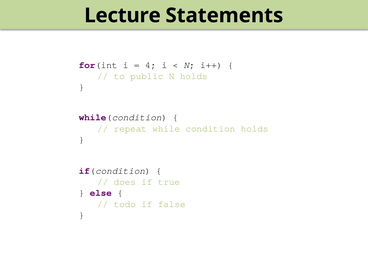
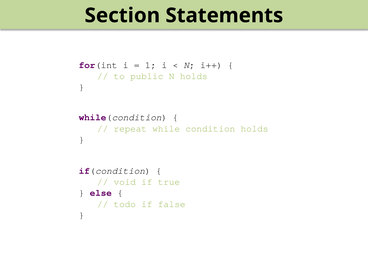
Lecture: Lecture -> Section (122, 15)
4: 4 -> 1 (151, 65)
does: does -> void (125, 182)
